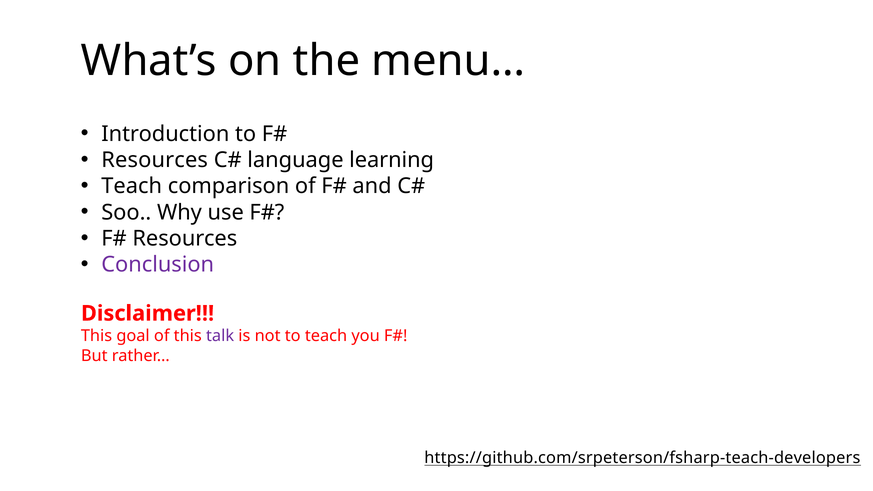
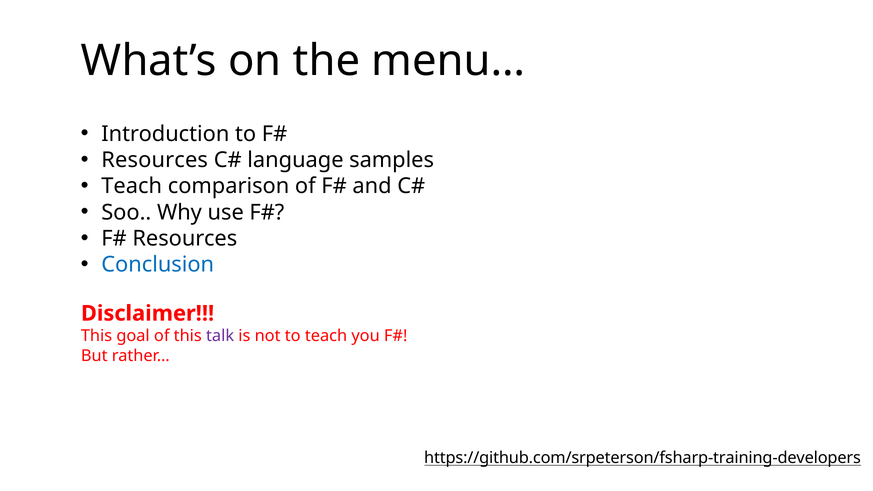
learning: learning -> samples (392, 160)
Conclusion colour: purple -> blue (158, 265)
https://github.com/srpeterson/fsharp-teach-developers: https://github.com/srpeterson/fsharp-teach-developers -> https://github.com/srpeterson/fsharp-training-developers (643, 458)
